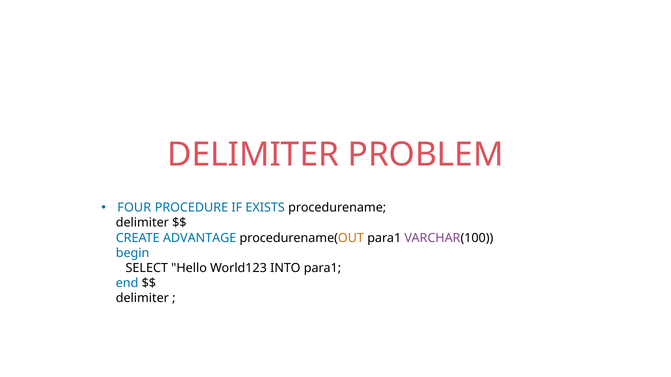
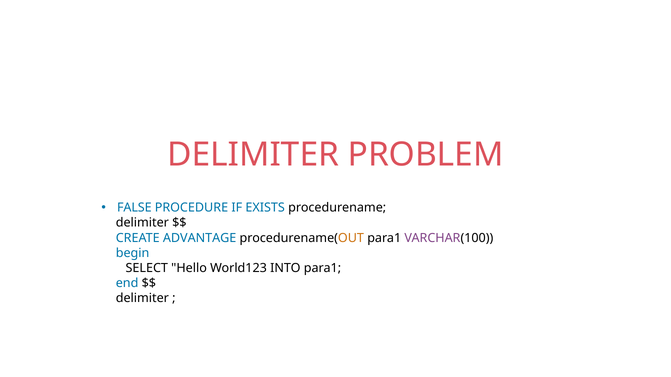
FOUR: FOUR -> FALSE (134, 208)
